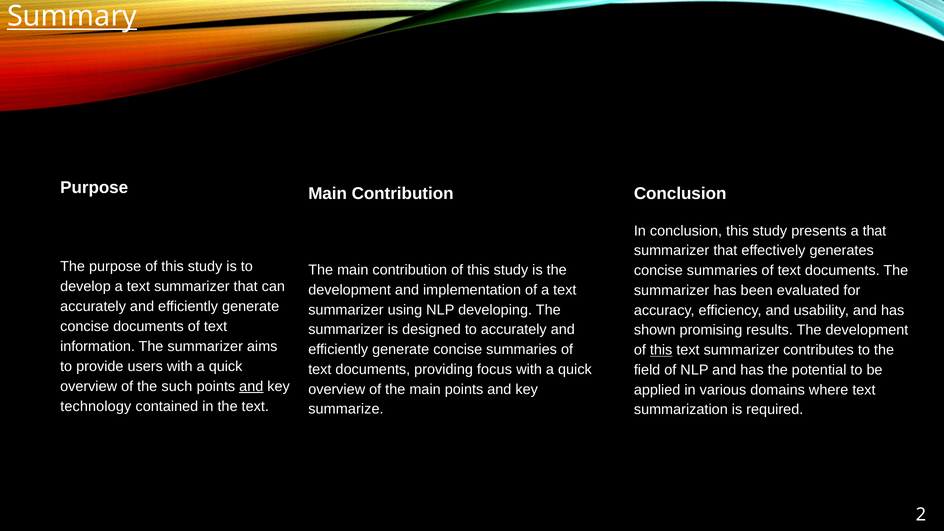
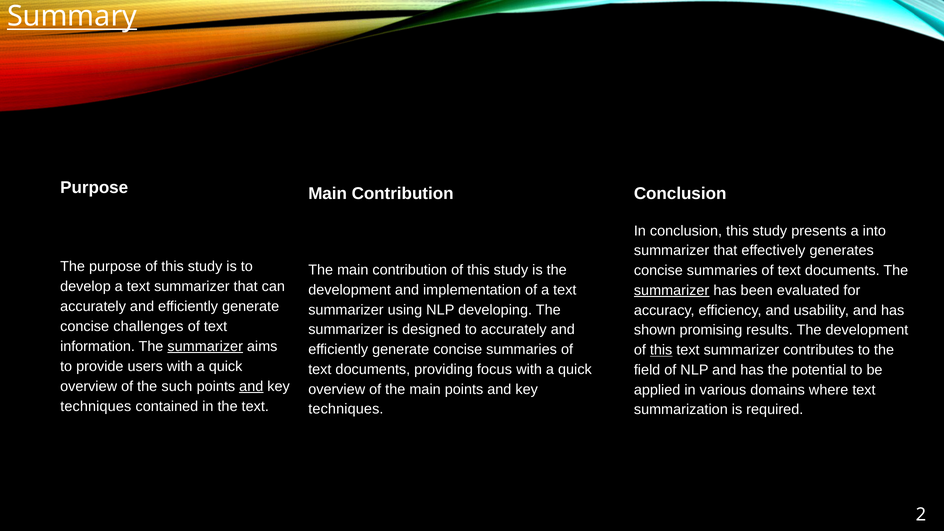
a that: that -> into (874, 231)
summarizer underline: none -> present (672, 290)
concise documents: documents -> challenges (148, 327)
summarizer underline: none -> present (205, 346)
technology: technology -> techniques (96, 406)
summarize: summarize -> techniques (346, 409)
